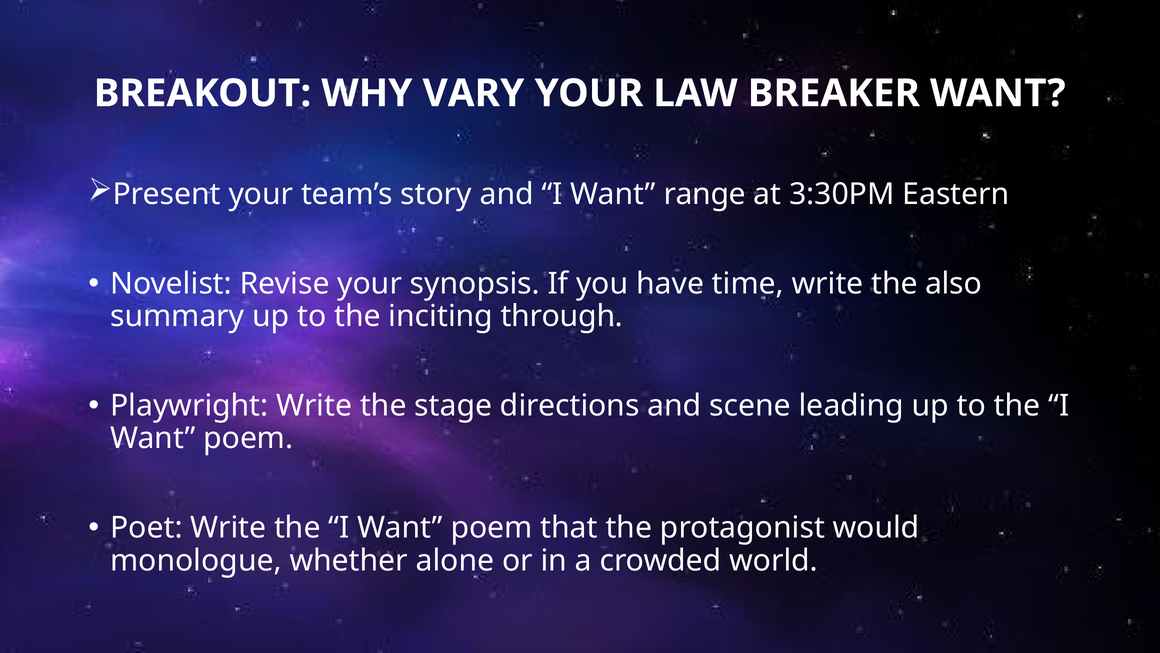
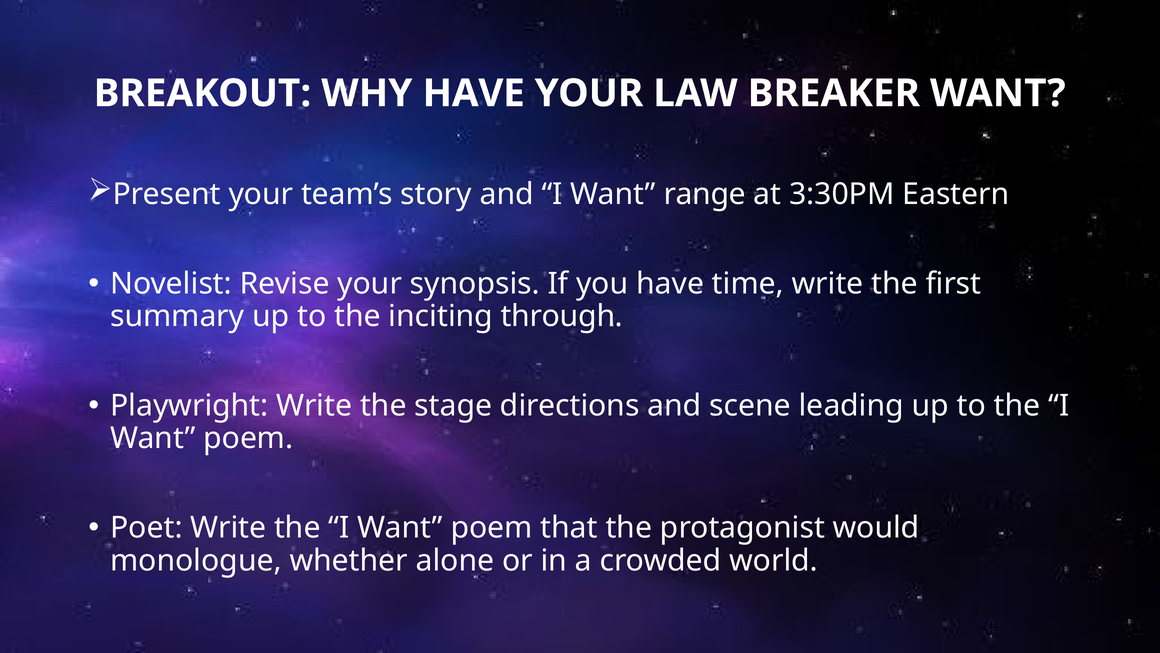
WHY VARY: VARY -> HAVE (474, 93)
also: also -> first (953, 284)
